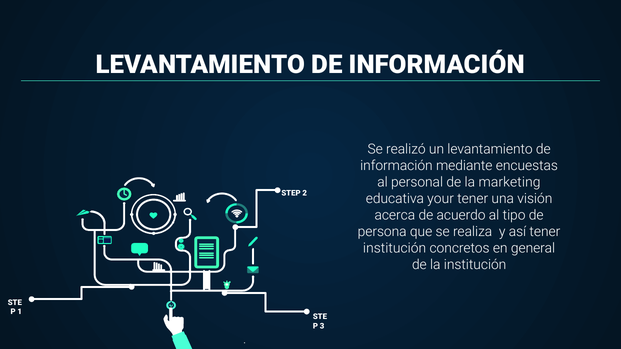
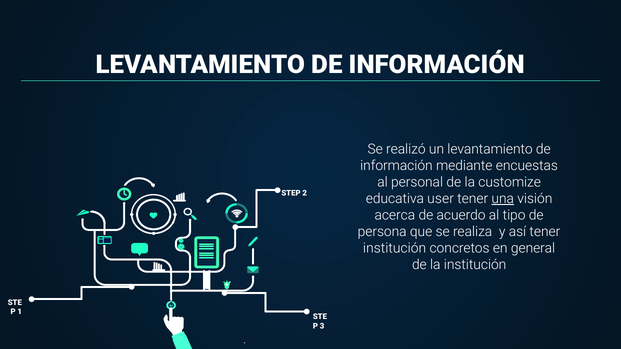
marketing: marketing -> customize (510, 182)
your: your -> user (441, 199)
una underline: none -> present (503, 199)
